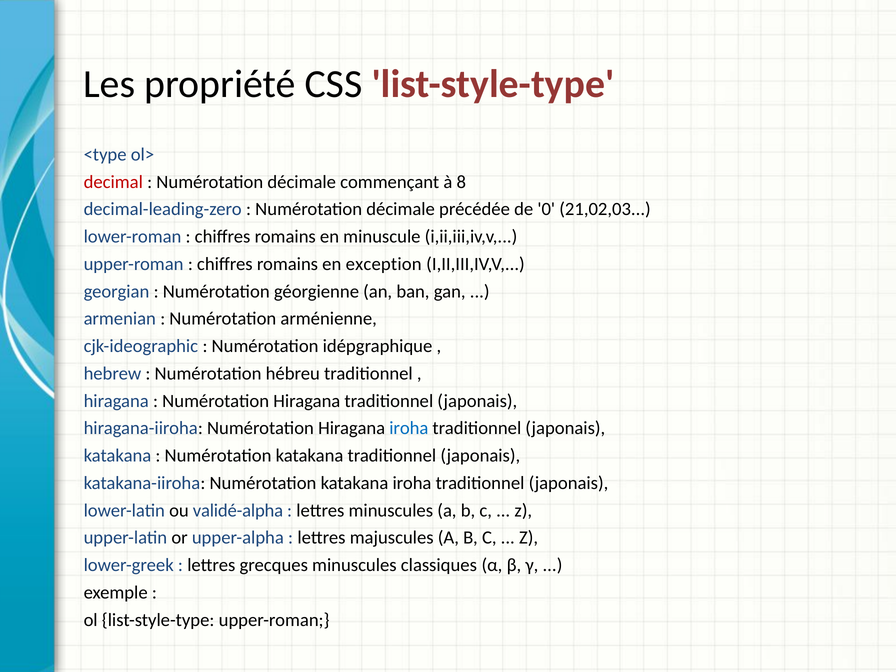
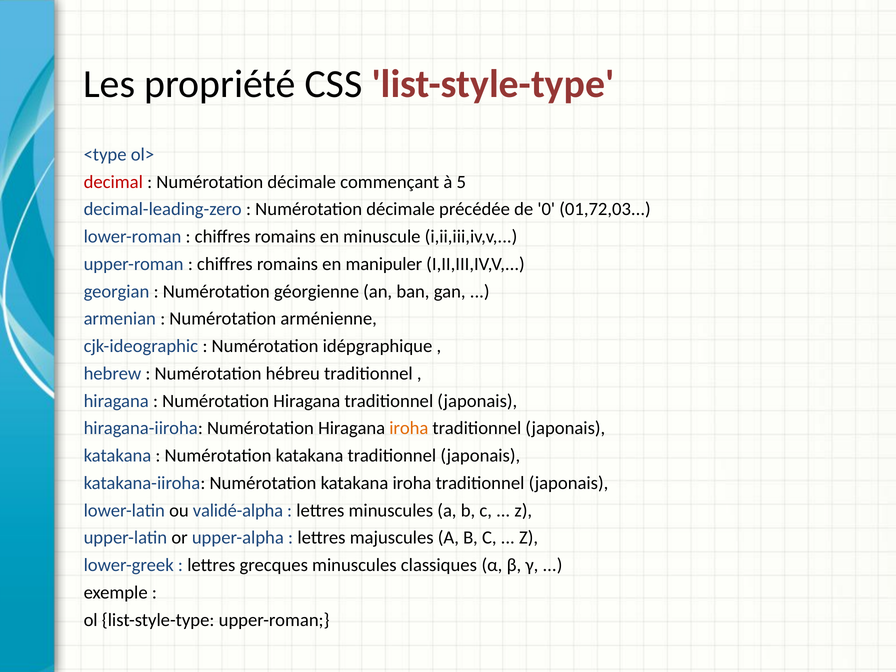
8: 8 -> 5 (461, 182)
21,02,03: 21,02,03 -> 01,72,03 (605, 209)
exception: exception -> manipuler (384, 264)
iroha colour: blue -> orange (409, 428)
